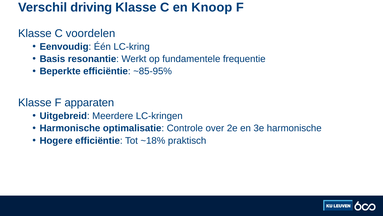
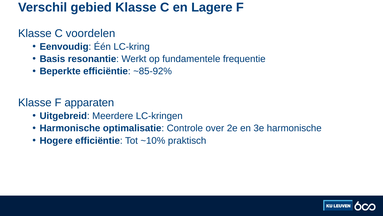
driving: driving -> gebied (91, 7)
Knoop: Knoop -> Lagere (212, 7)
~85-95%: ~85-95% -> ~85-92% (153, 71)
~18%: ~18% -> ~10% (153, 140)
